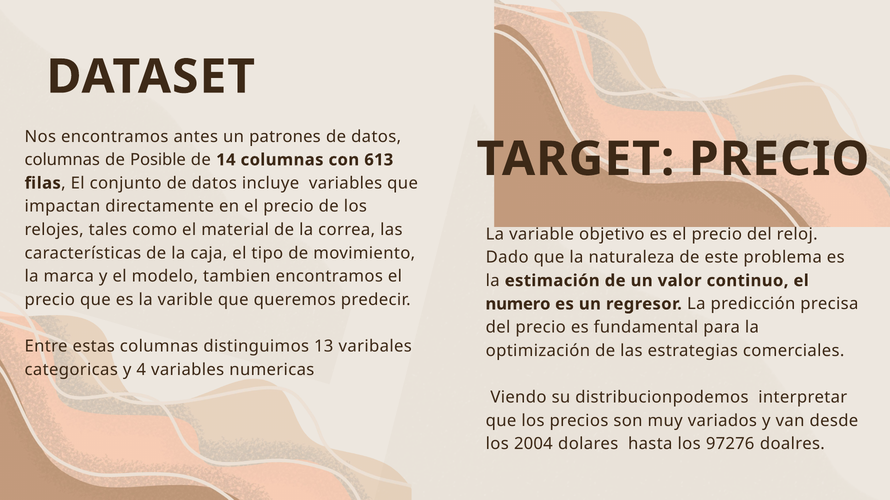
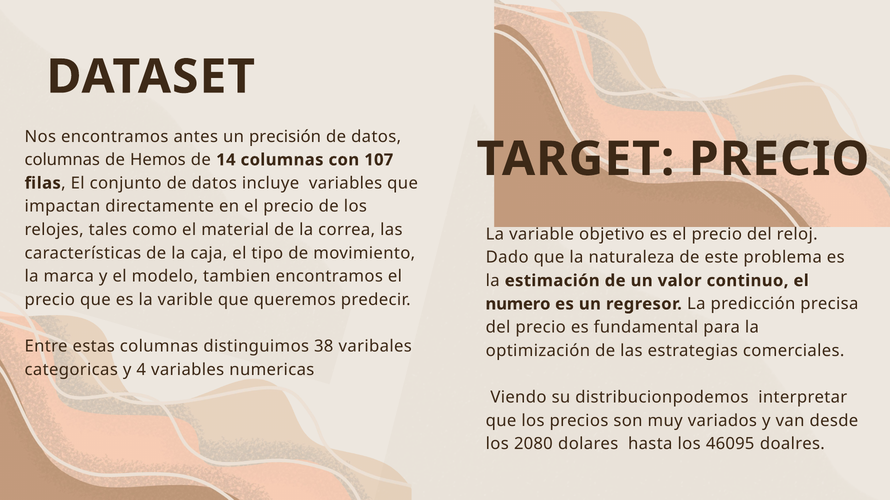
patrones: patrones -> precisión (285, 137)
Posible: Posible -> Hemos (158, 160)
613: 613 -> 107 (379, 160)
13: 13 -> 38 (324, 347)
2004: 2004 -> 2080 (533, 444)
97276: 97276 -> 46095 (730, 444)
